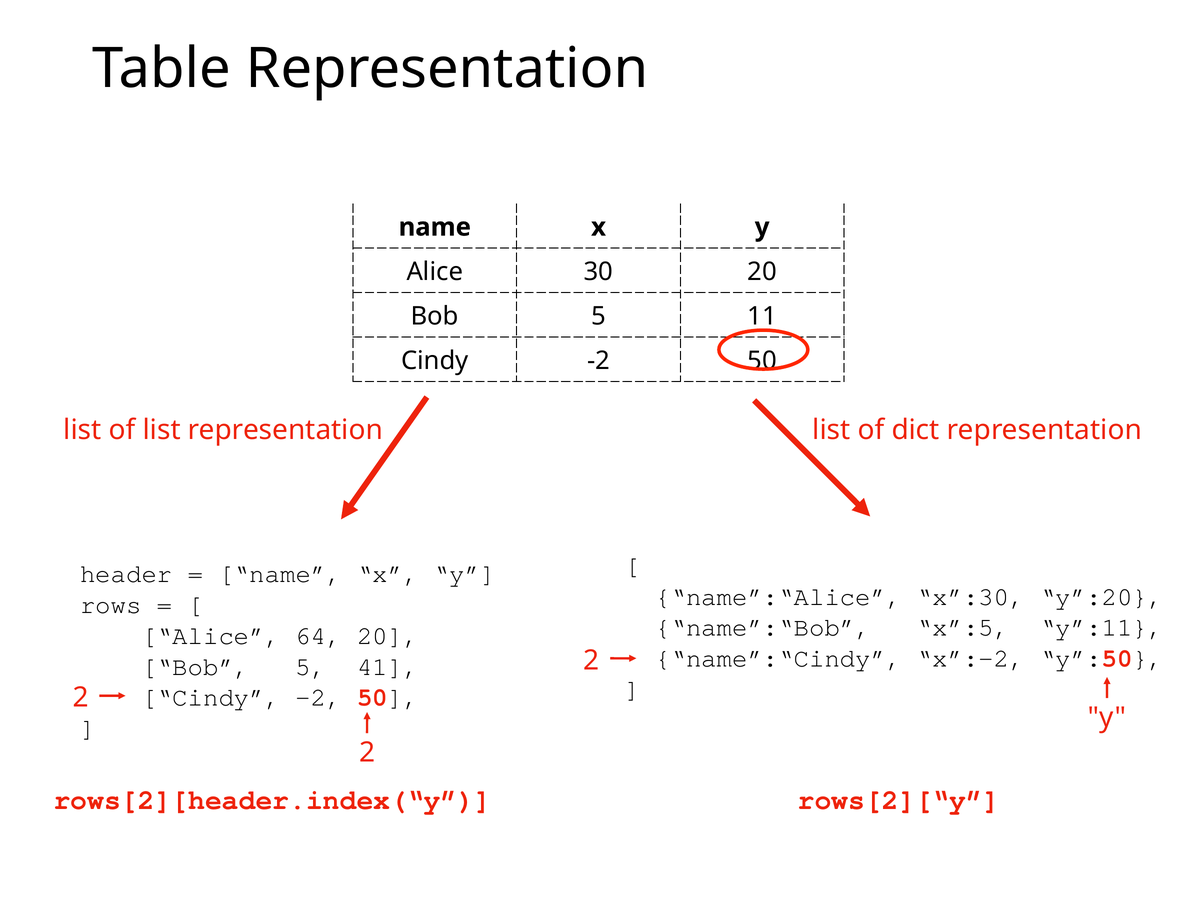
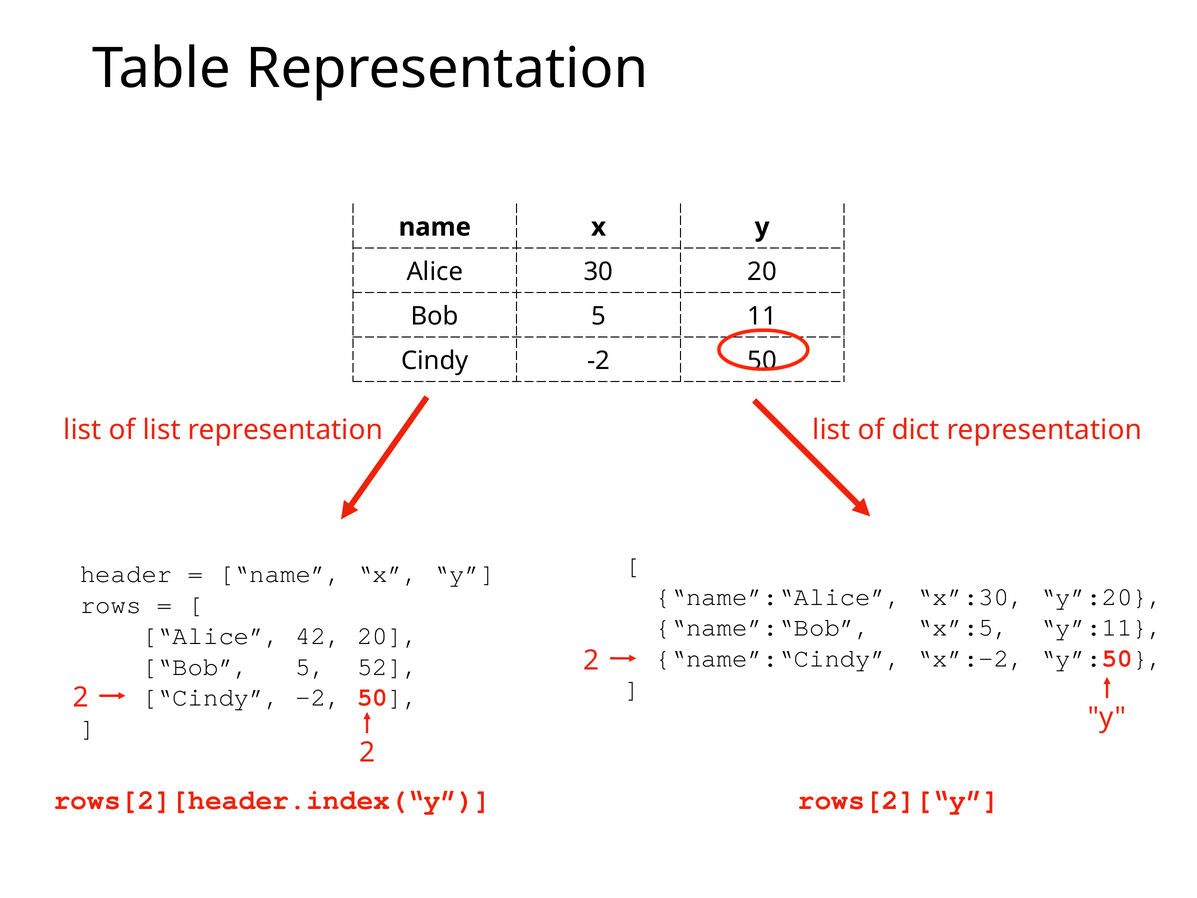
64: 64 -> 42 (319, 636)
41: 41 -> 52 (388, 666)
